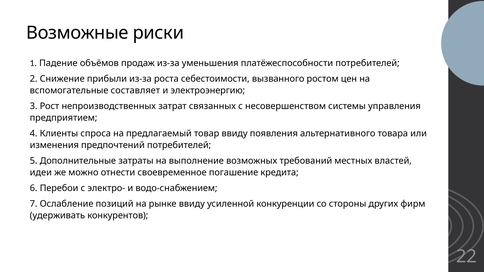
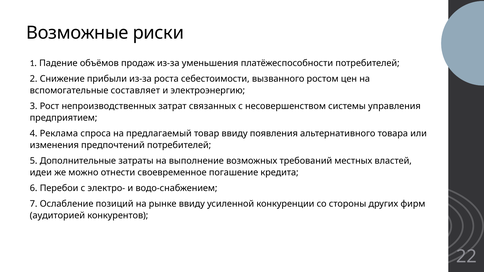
Клиенты: Клиенты -> Реклама (59, 134)
удерживать: удерживать -> аудиторией (57, 216)
